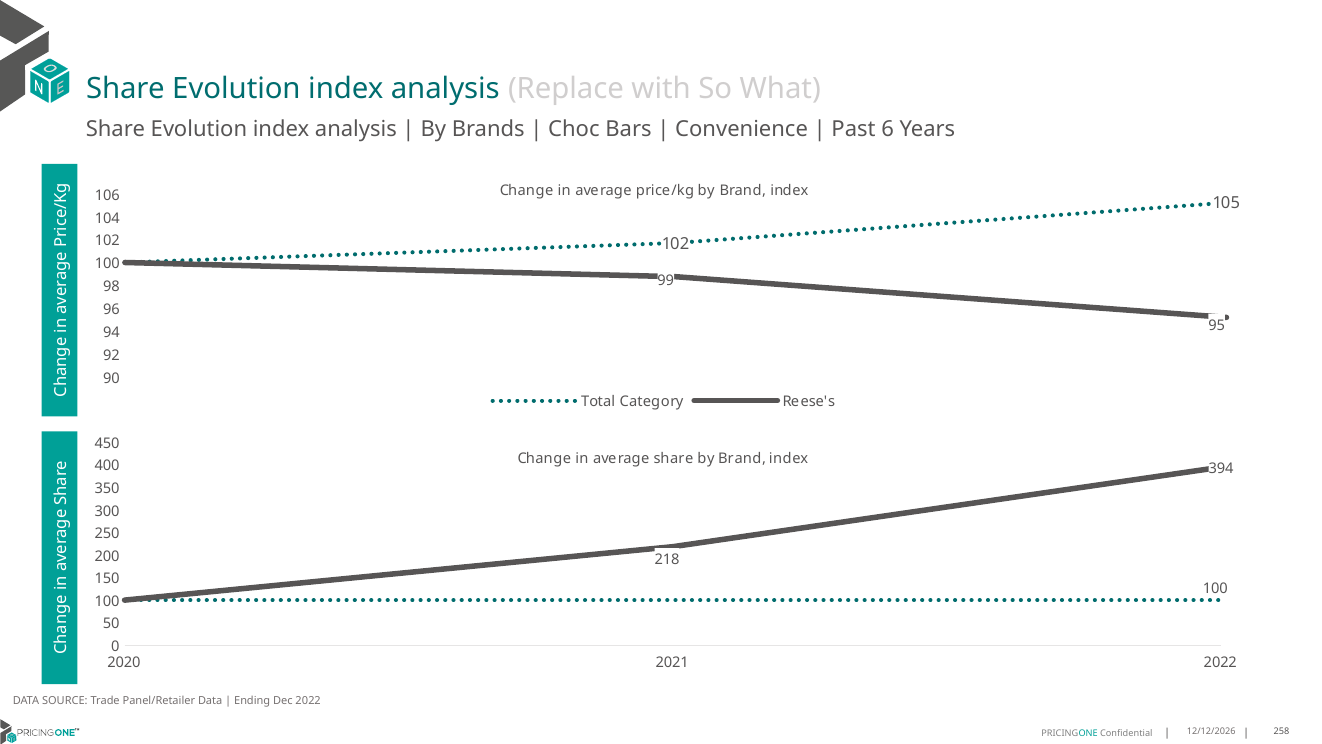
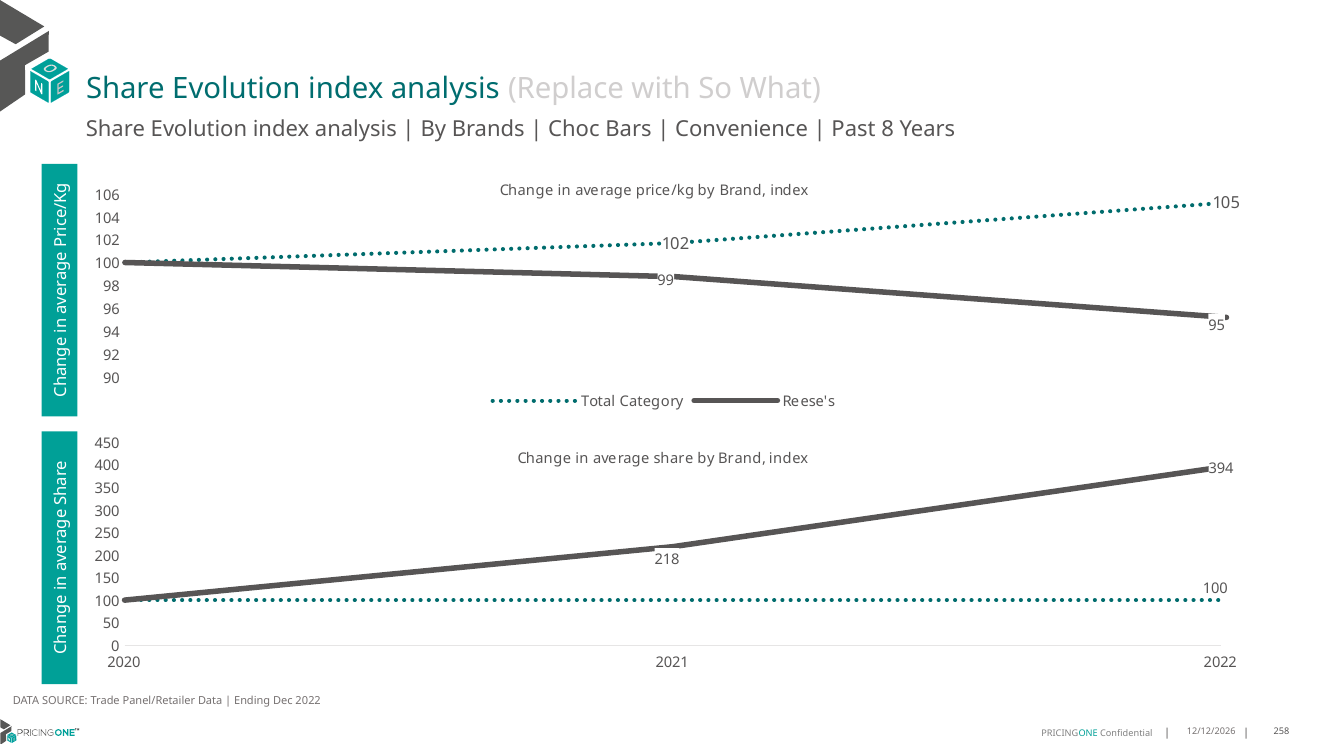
6: 6 -> 8 (888, 129)
